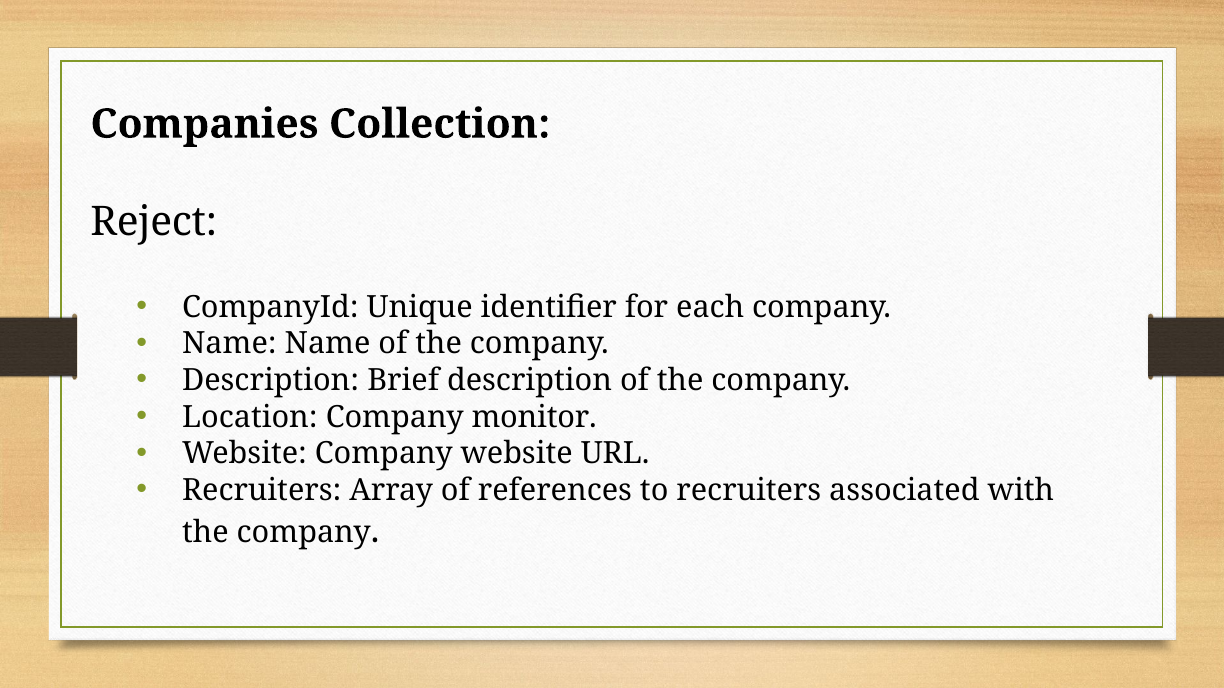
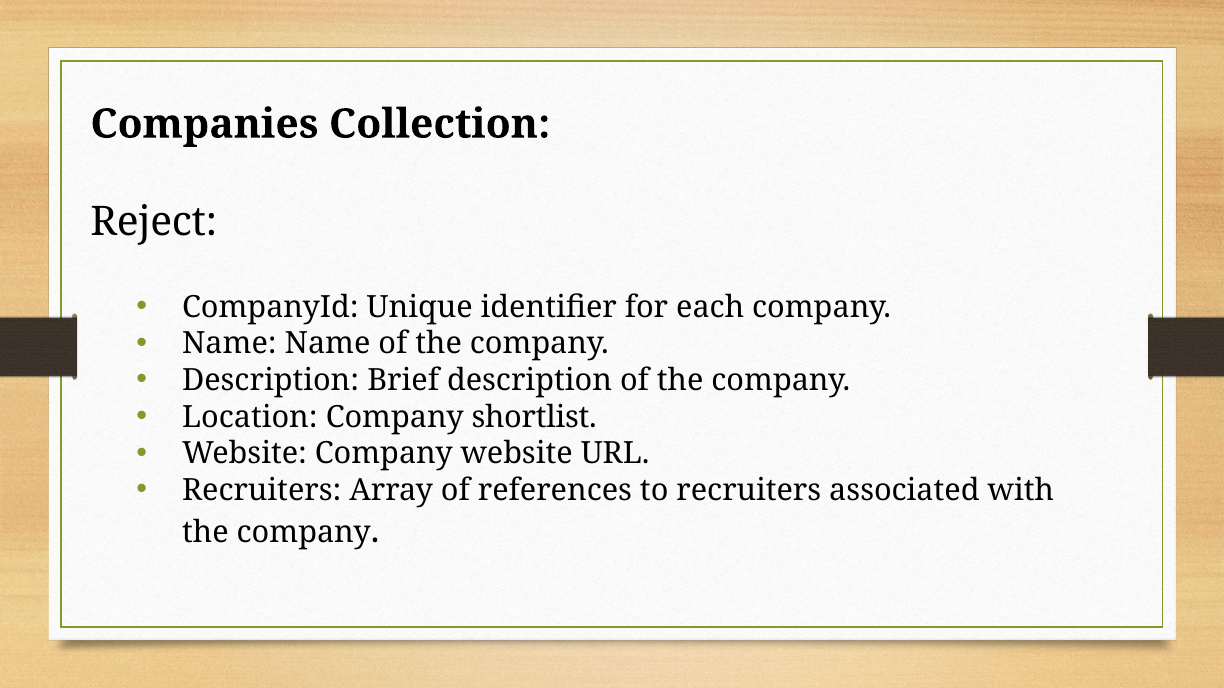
monitor: monitor -> shortlist (534, 417)
